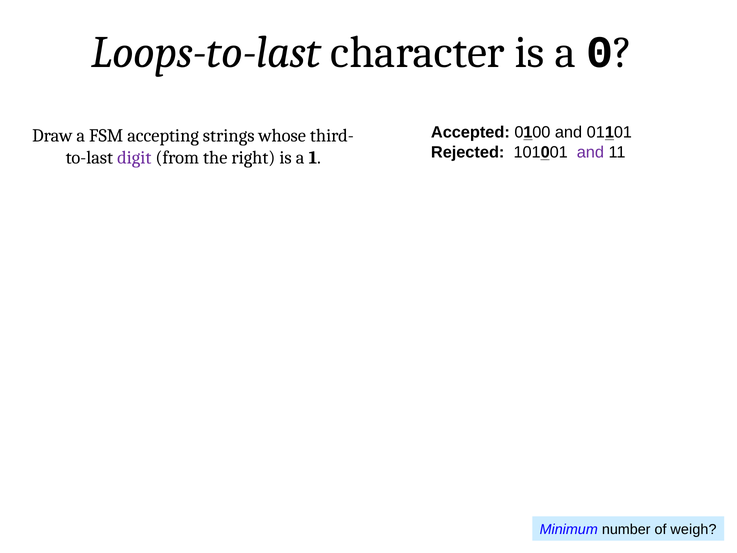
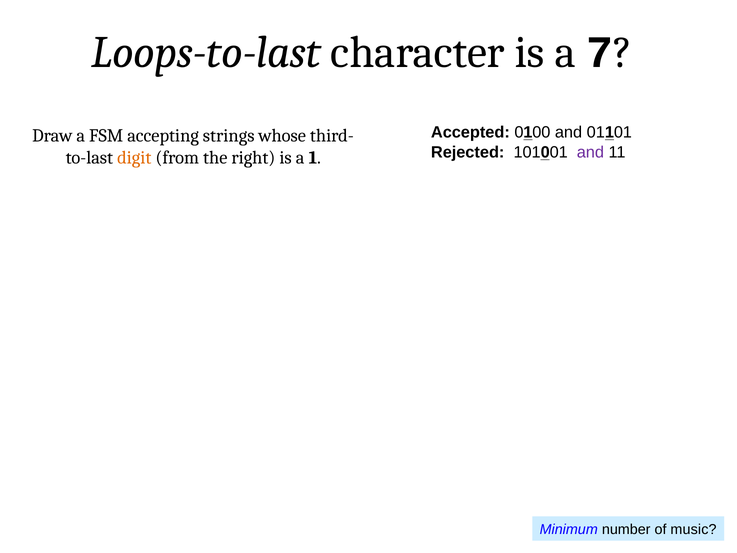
0: 0 -> 7 (600, 52)
digit colour: purple -> orange (134, 158)
weigh: weigh -> music (694, 529)
